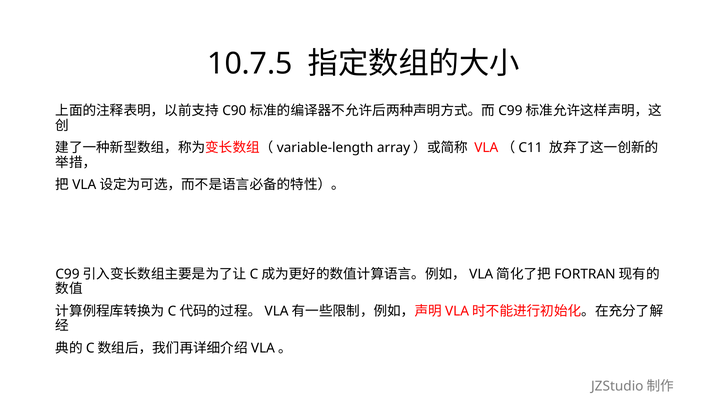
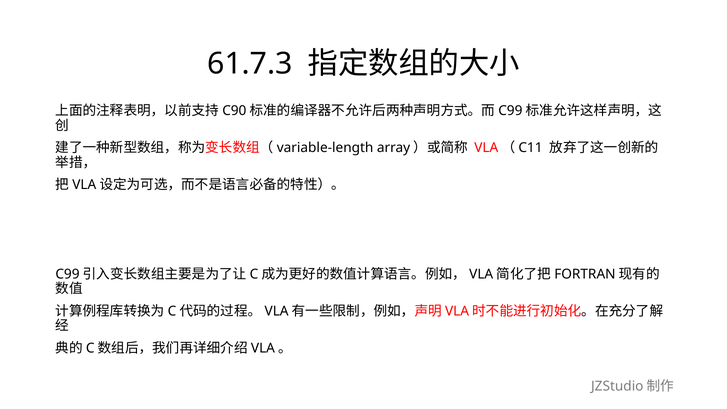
10.7.5: 10.7.5 -> 61.7.3 (250, 64)
